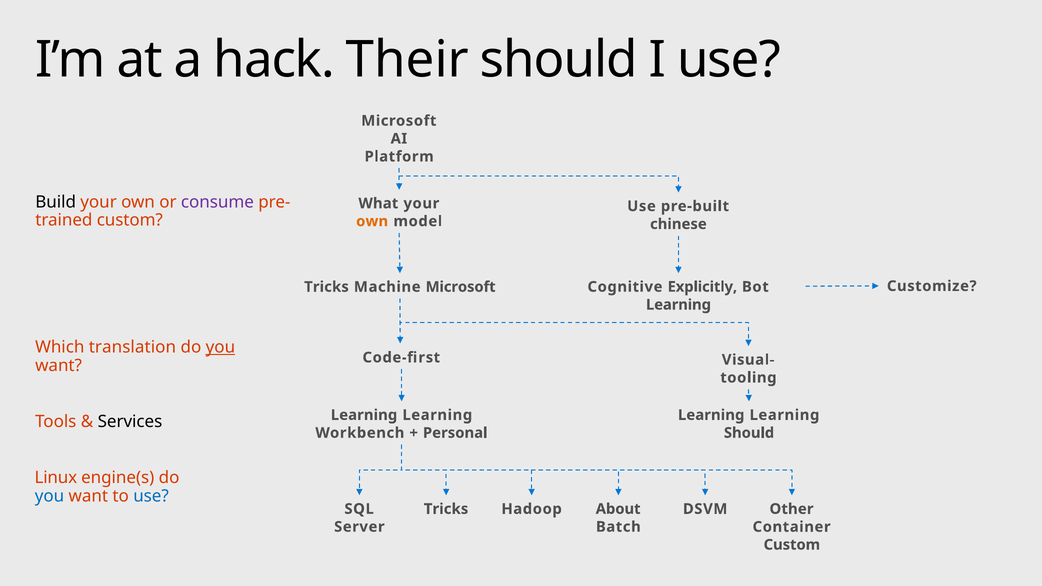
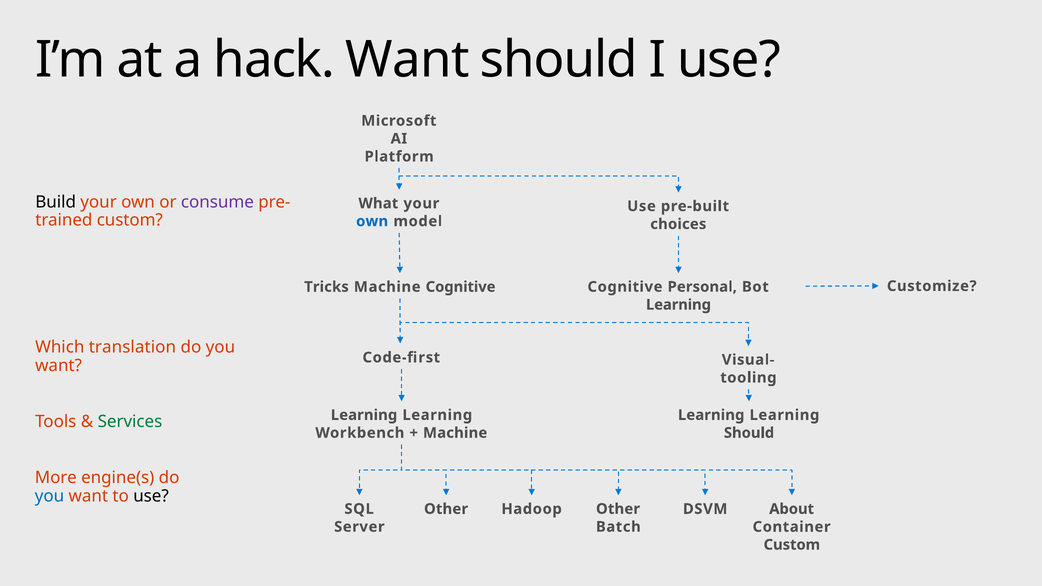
hack Their: Their -> Want (408, 60)
own colour: orange -> blue (372, 221)
chinese: chinese -> choices (678, 224)
Machine Microsoft: Microsoft -> Cognitive (461, 287)
Explicitly: Explicitly -> Personal (702, 287)
you underline: present -> none (220, 347)
Services colour: black -> green (130, 422)
Personal: Personal -> Machine (455, 433)
Linux: Linux -> More (56, 478)
use colour: blue -> black (151, 496)
Tricks: Tricks -> Other (446, 509)
Hadoop About: About -> Other (618, 509)
Other: Other -> About (792, 509)
